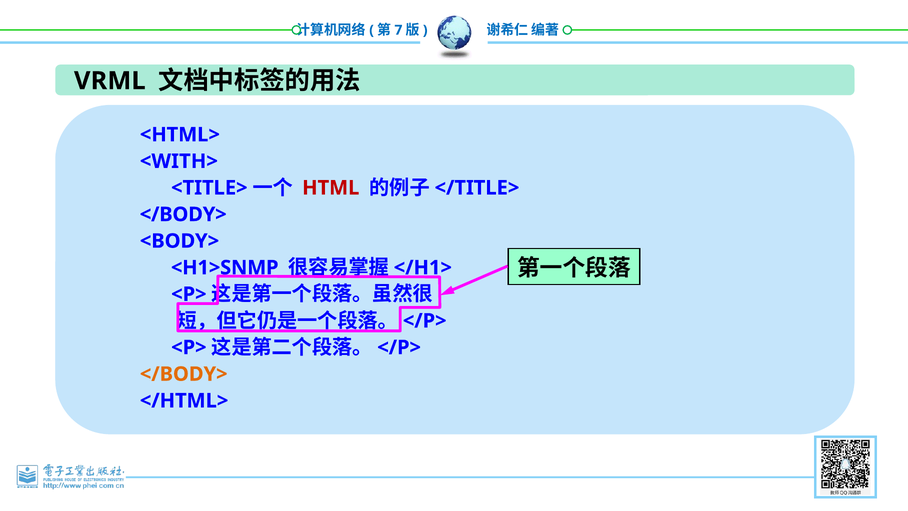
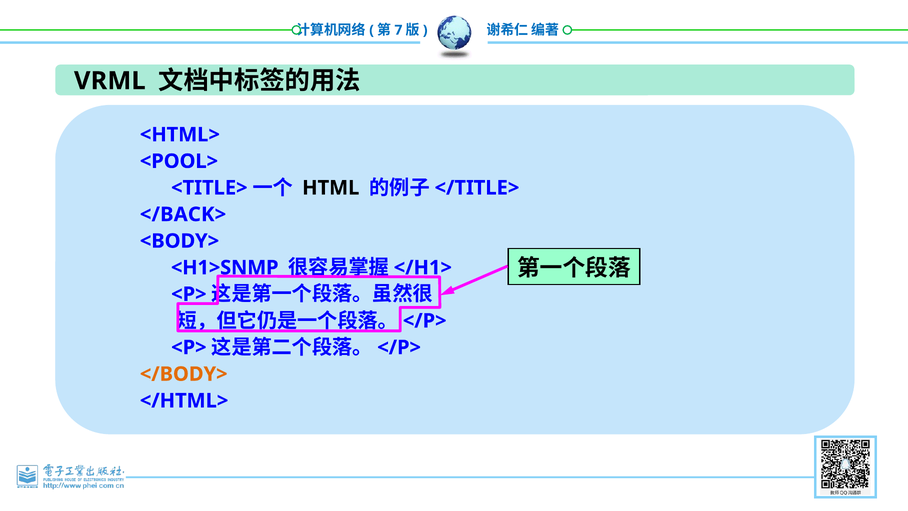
<WITH>: <WITH> -> <POOL> (179, 161)
HTML colour: red -> black (331, 188)
</BODY>: </BODY> -> </BACK> (183, 214)
